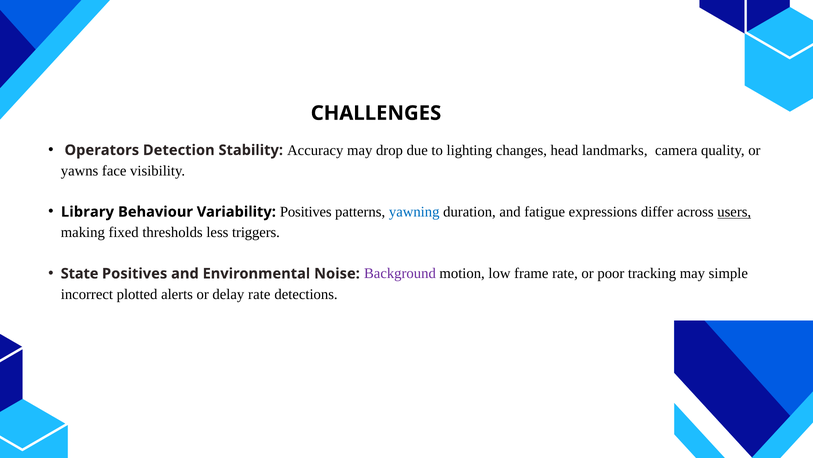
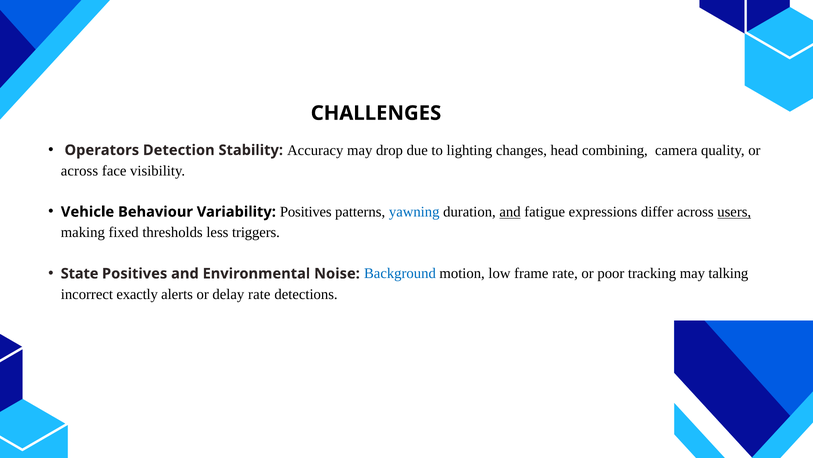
landmarks: landmarks -> combining (615, 150)
yawns: yawns -> across (79, 170)
Library: Library -> Vehicle (88, 212)
and underline: none -> present (510, 212)
Background colour: purple -> blue (400, 273)
simple: simple -> talking (728, 273)
plotted: plotted -> exactly (137, 294)
